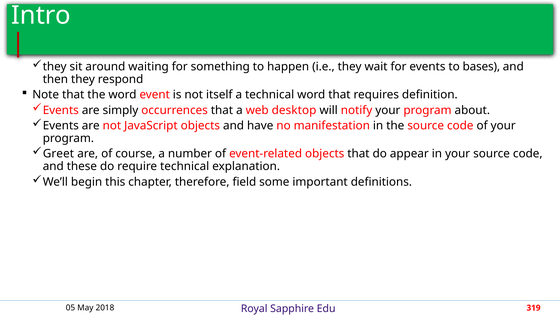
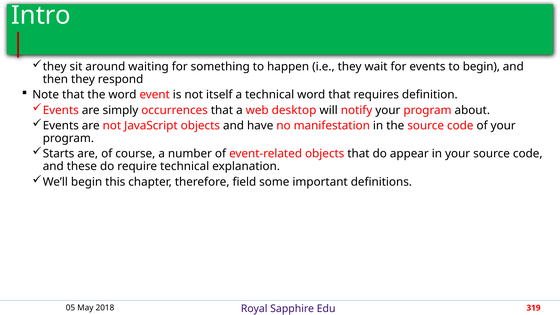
to bases: bases -> begin (481, 67)
Greet: Greet -> Starts (59, 154)
